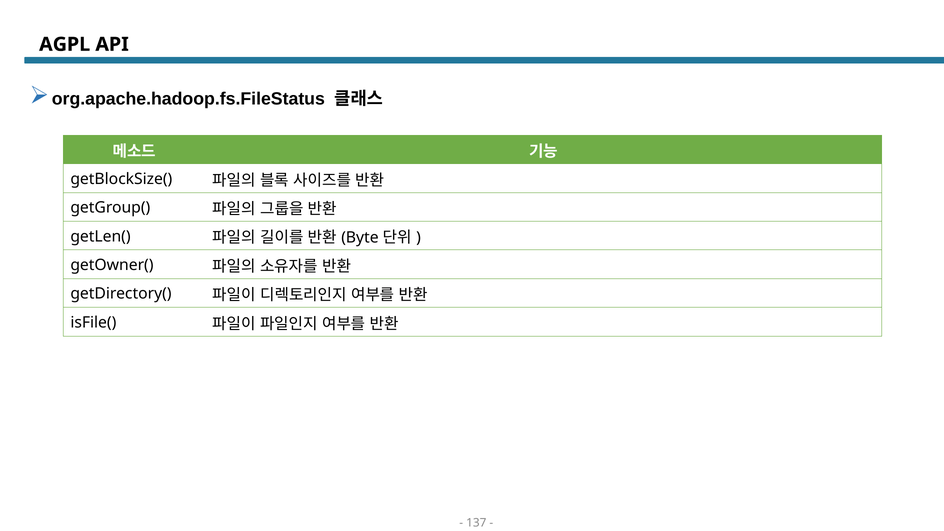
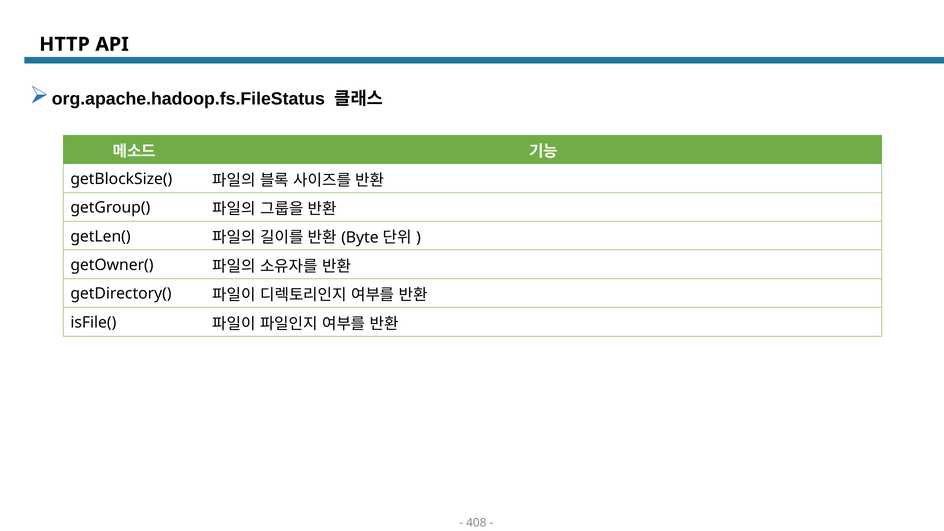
AGPL: AGPL -> HTTP (65, 44)
137: 137 -> 408 (476, 523)
